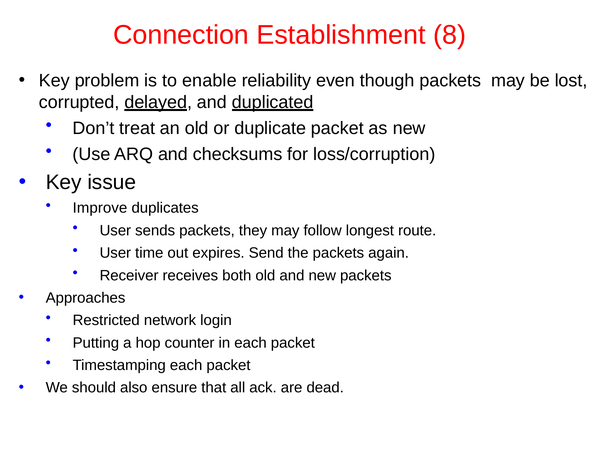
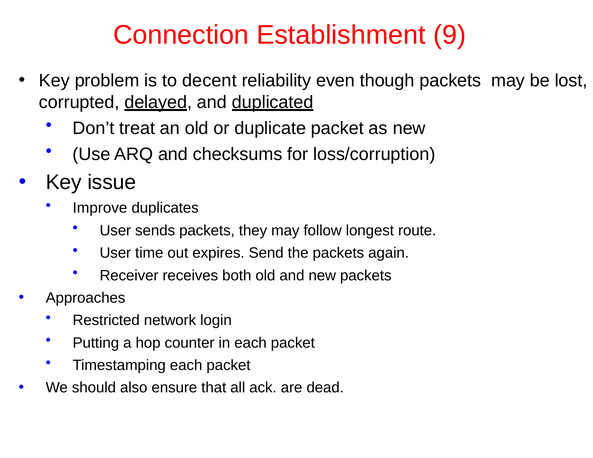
8: 8 -> 9 (450, 35)
enable: enable -> decent (209, 81)
